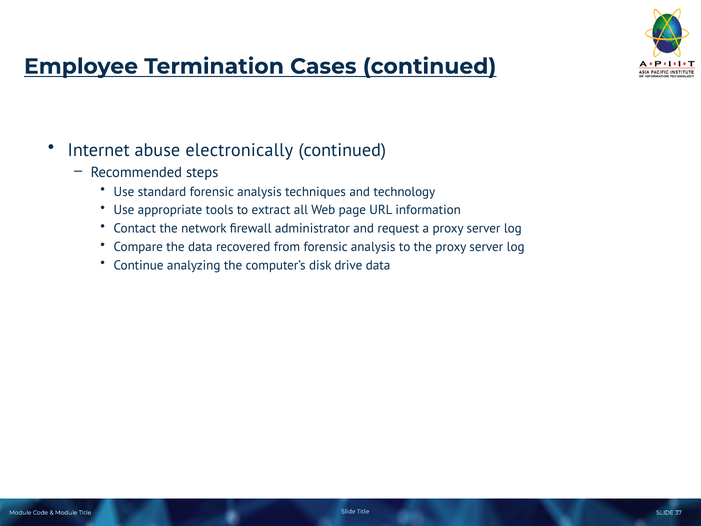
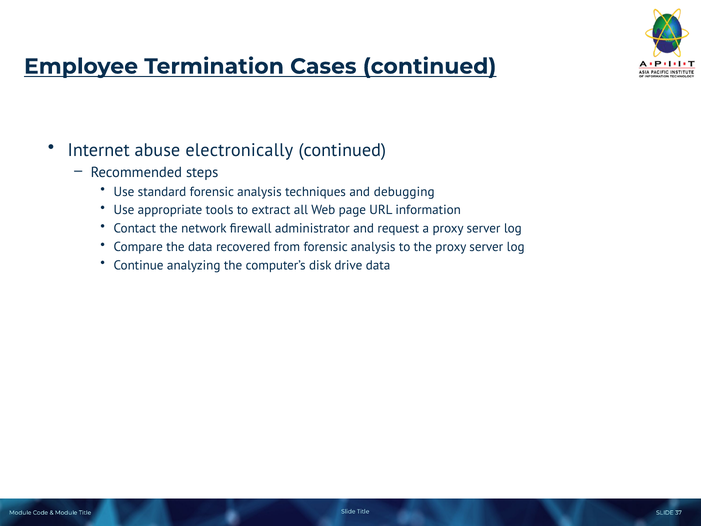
technology: technology -> debugging (404, 192)
